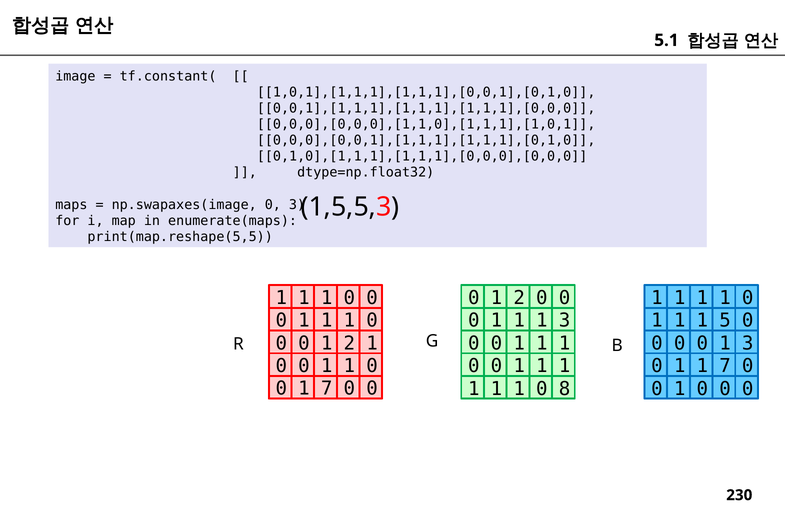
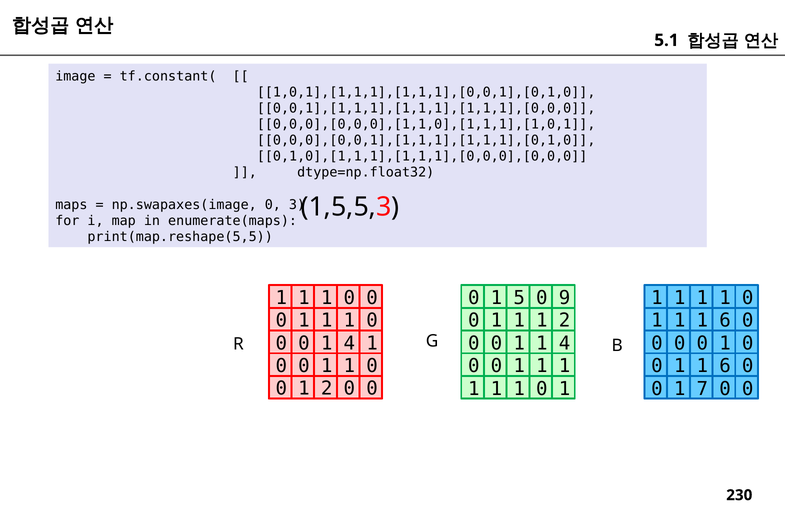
2: 2 -> 5 (519, 298)
0: 0 -> 9 (565, 298)
1 1 3: 3 -> 2 (565, 320)
1 1 1 5: 5 -> 6 (725, 320)
2: 2 -> 4 (349, 343)
1: 1 -> 4 (565, 343)
0 1 3: 3 -> 0 (748, 343)
0 1 1 7: 7 -> 6 (725, 366)
0 1 7: 7 -> 2 (327, 388)
8: 8 -> 1 (565, 388)
0 1 0: 0 -> 7 (702, 388)
